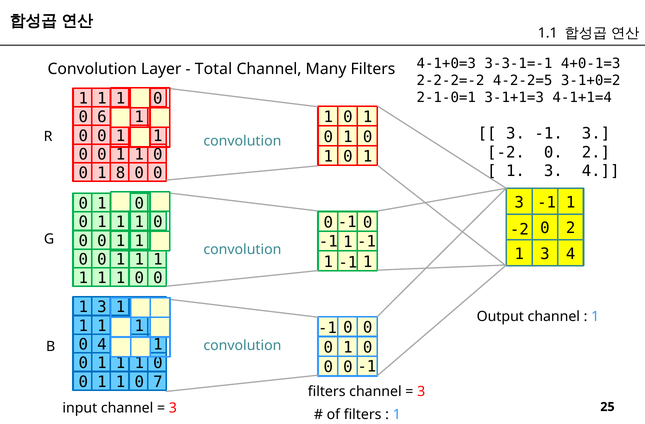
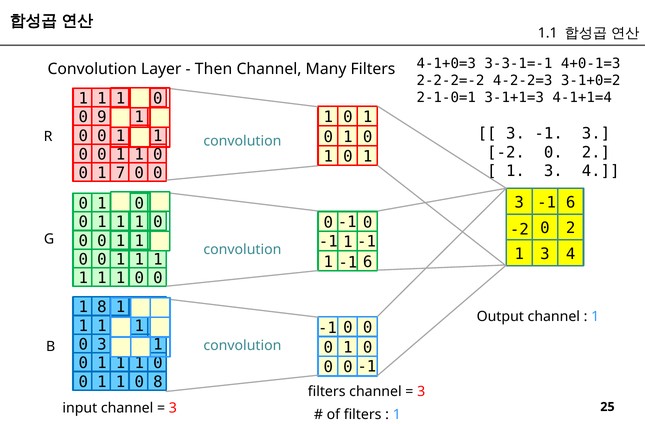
Total: Total -> Then (214, 69)
4-2-2=5: 4-2-2=5 -> 4-2-2=3 (523, 80)
6: 6 -> 9 (102, 117)
8: 8 -> 7 (121, 173)
1: 1 -> 6 (571, 202)
1: 1 -> 6 (368, 262)
3: 3 -> 8 (102, 307)
0 4: 4 -> 3 (102, 344)
0 7: 7 -> 8 (158, 382)
